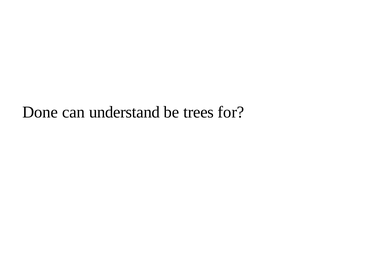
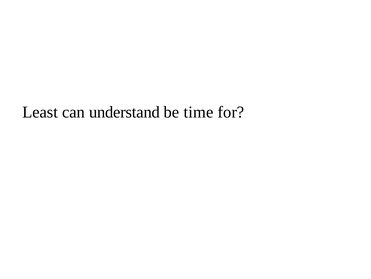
Done: Done -> Least (40, 112)
trees: trees -> time (198, 112)
